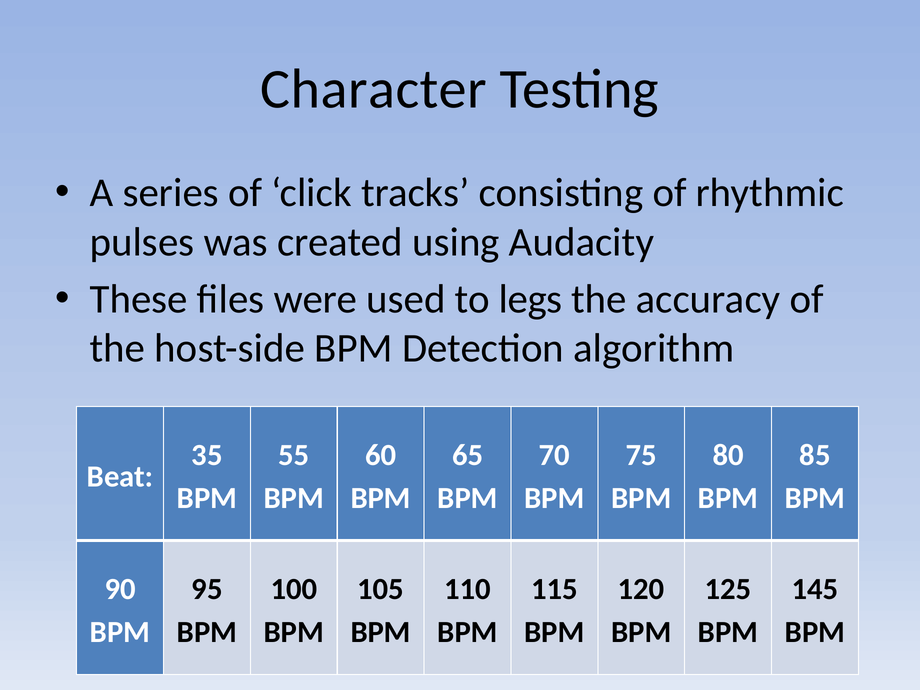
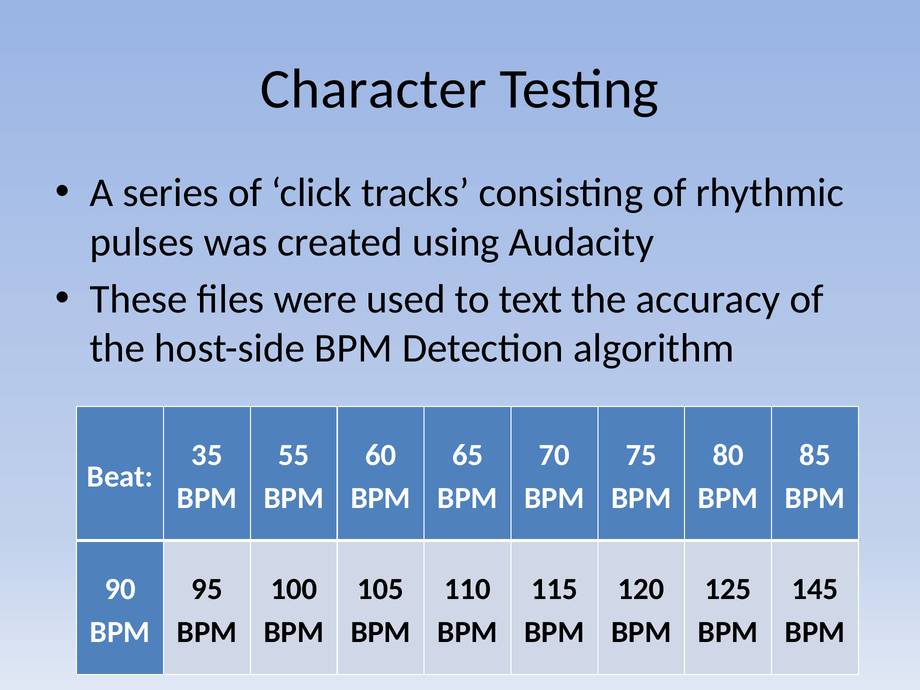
legs: legs -> text (531, 299)
